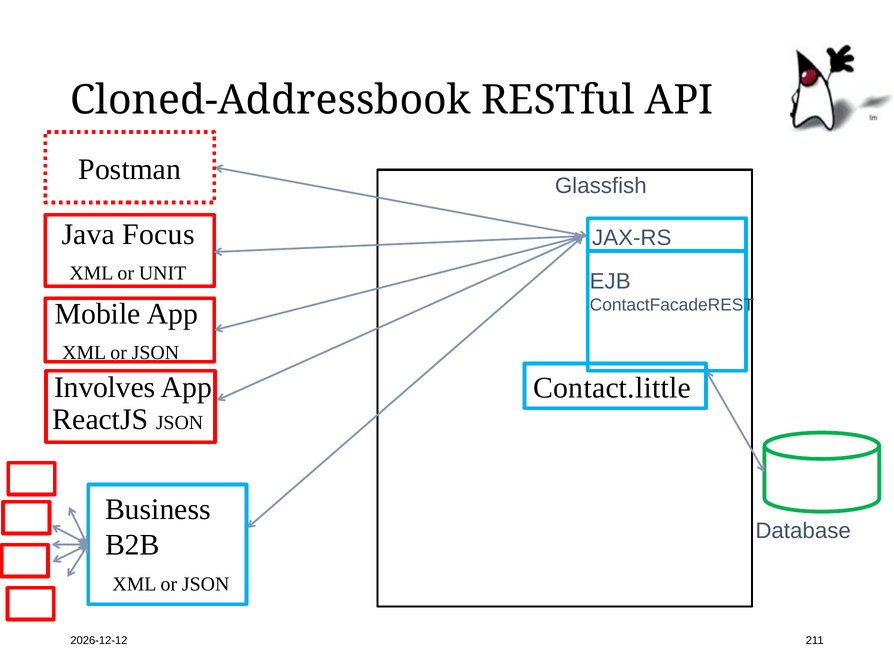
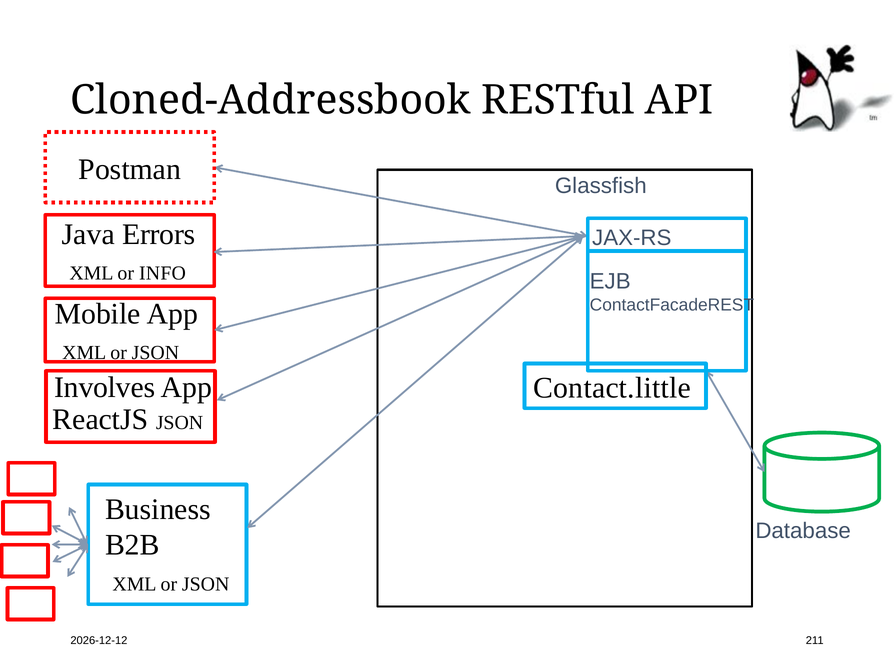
Focus: Focus -> Errors (159, 234)
UNIT: UNIT -> INFO (162, 273)
